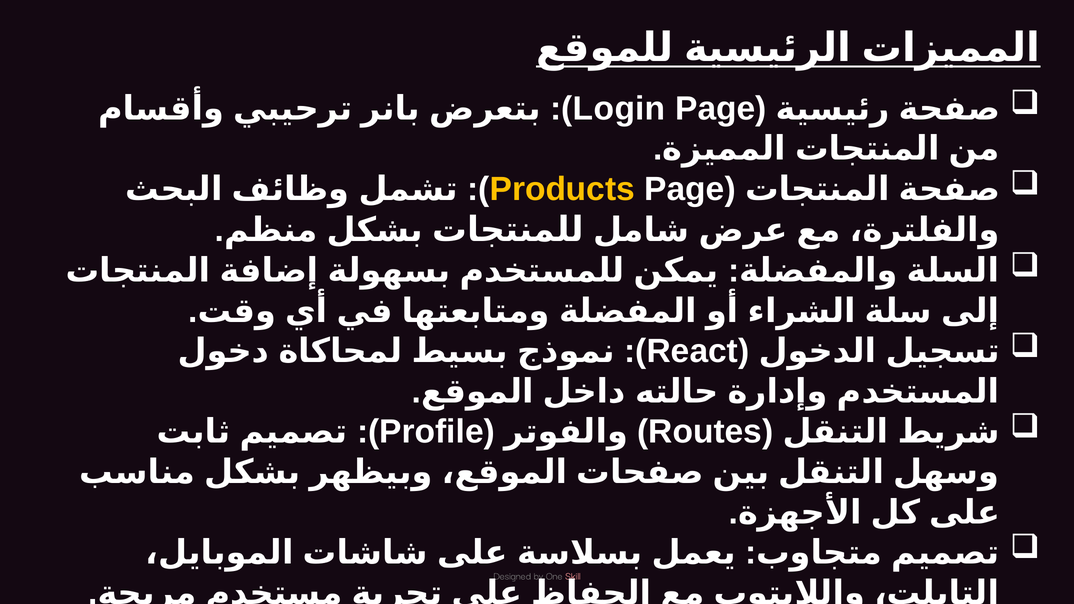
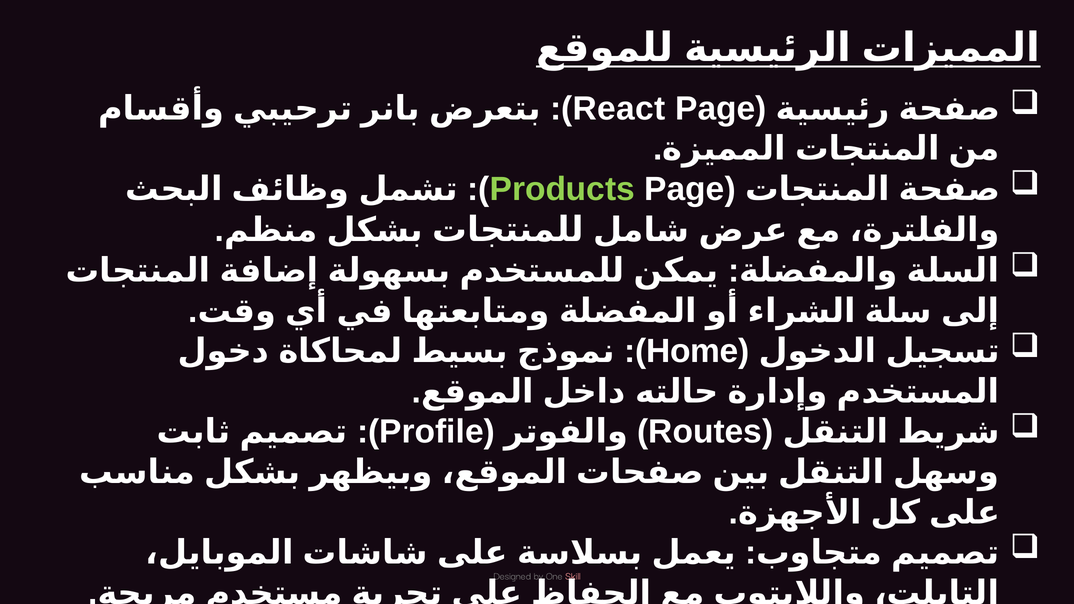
Login: Login -> React (619, 108)
Products colour: yellow -> light green (562, 189)
React: React -> Home (692, 351)
